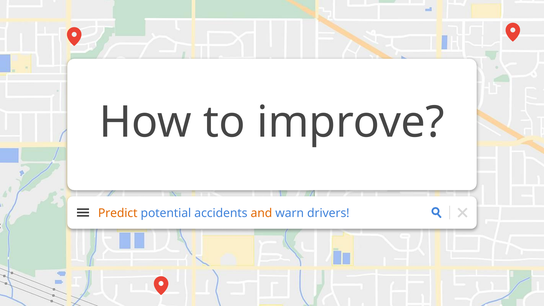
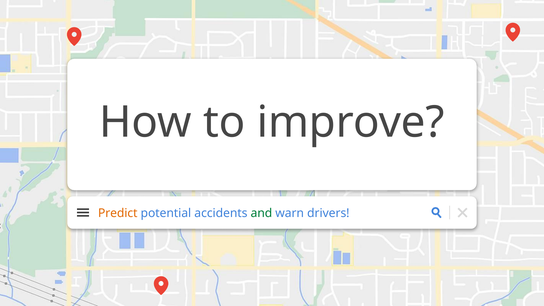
and colour: orange -> green (261, 213)
